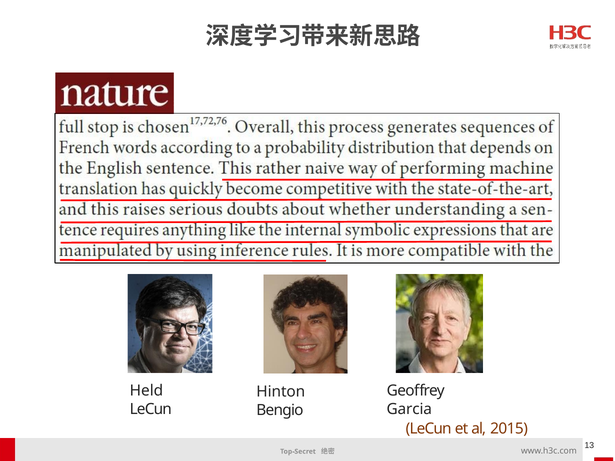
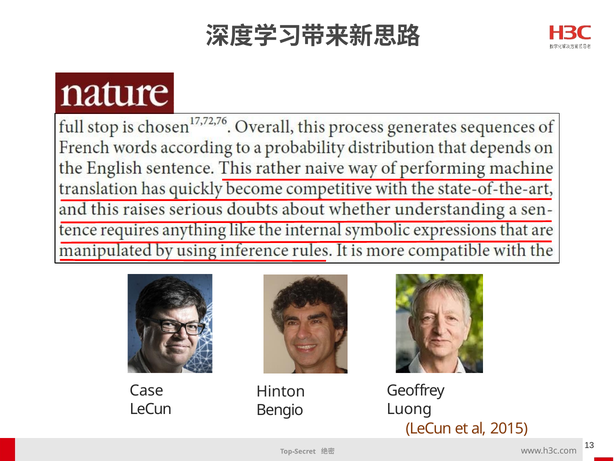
Held: Held -> Case (147, 391)
Garcia: Garcia -> Luong (409, 409)
